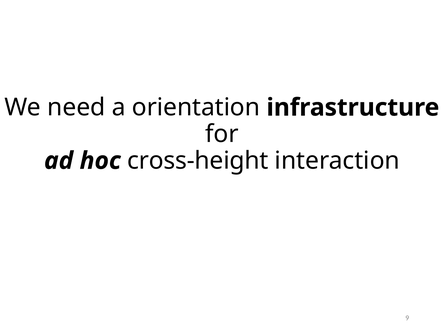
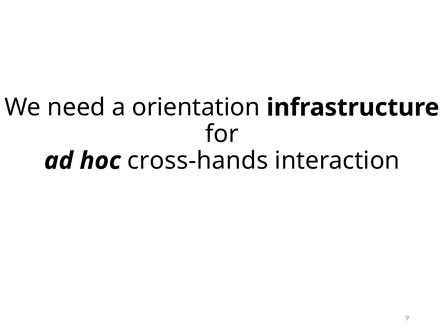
cross-height: cross-height -> cross-hands (198, 161)
